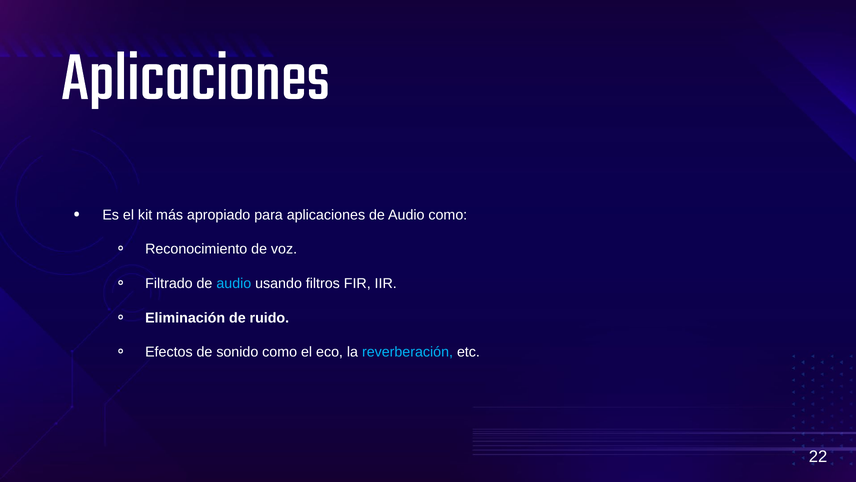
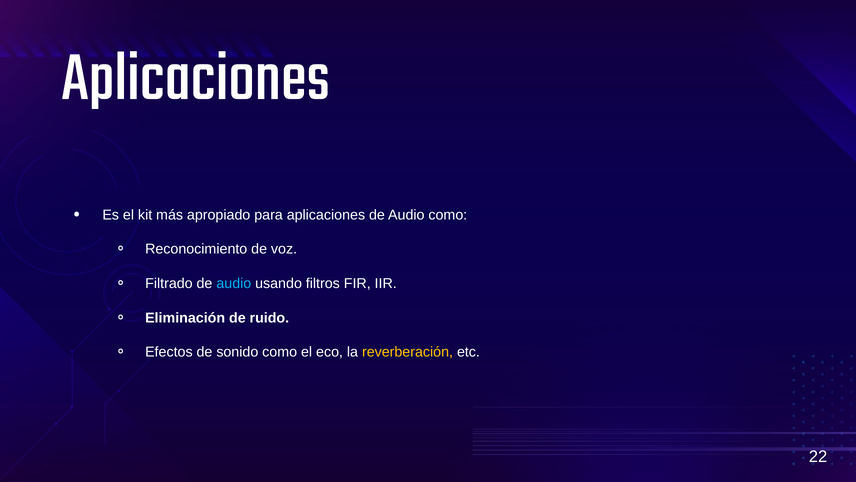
reverberación colour: light blue -> yellow (408, 352)
